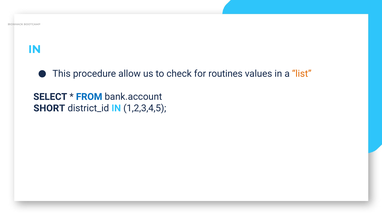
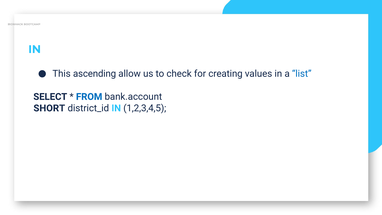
procedure: procedure -> ascending (95, 74)
routines: routines -> creating (225, 74)
list colour: orange -> blue (302, 74)
